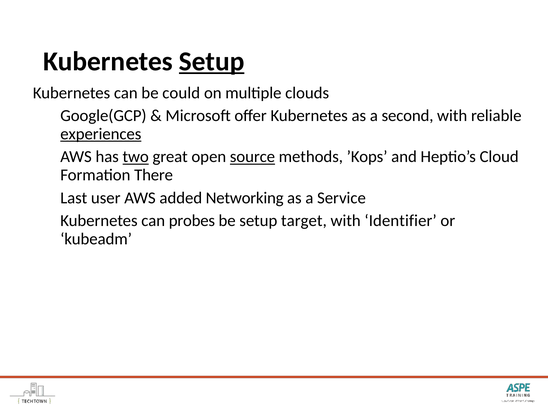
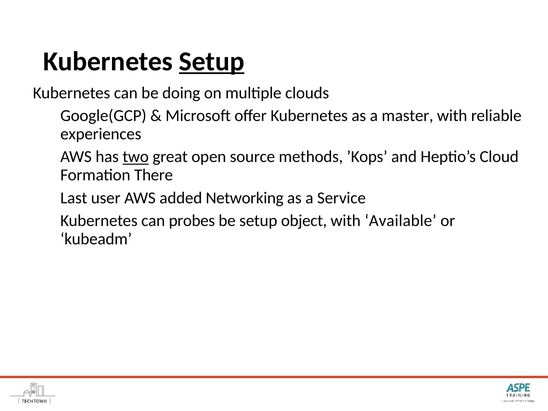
could: could -> doing (181, 93)
second: second -> master (407, 116)
experiences underline: present -> none (101, 134)
source underline: present -> none (252, 157)
target: target -> object (304, 221)
Identifier: Identifier -> Available (401, 221)
